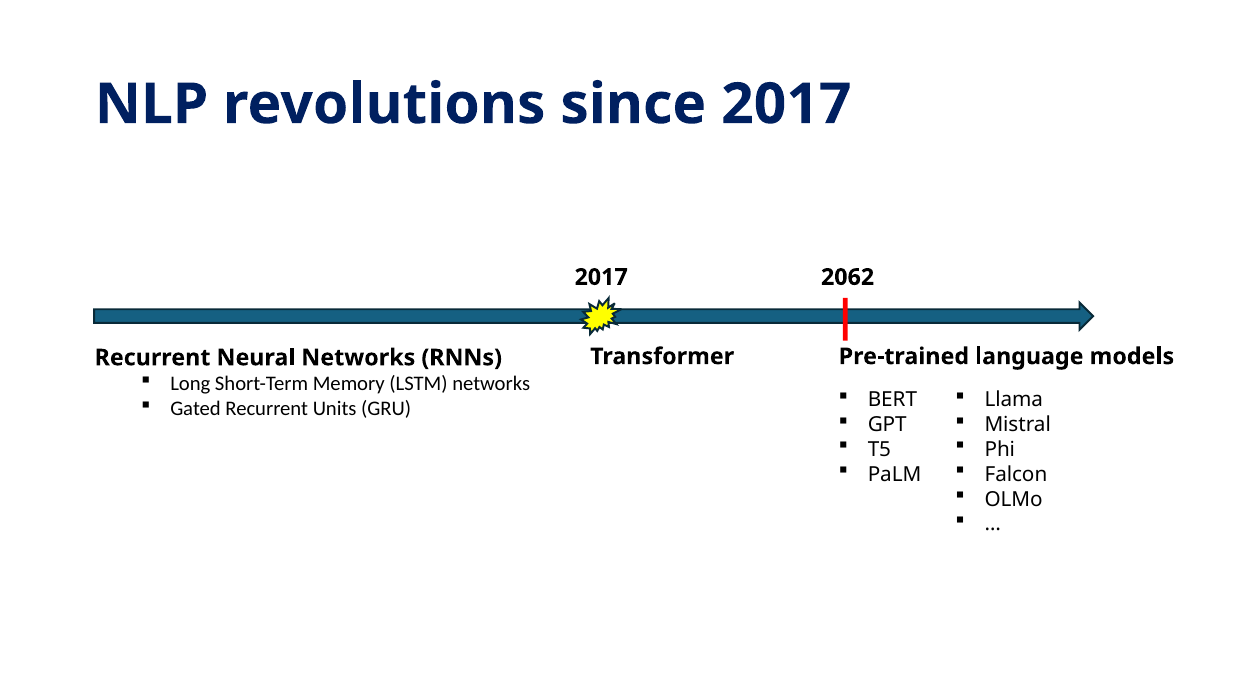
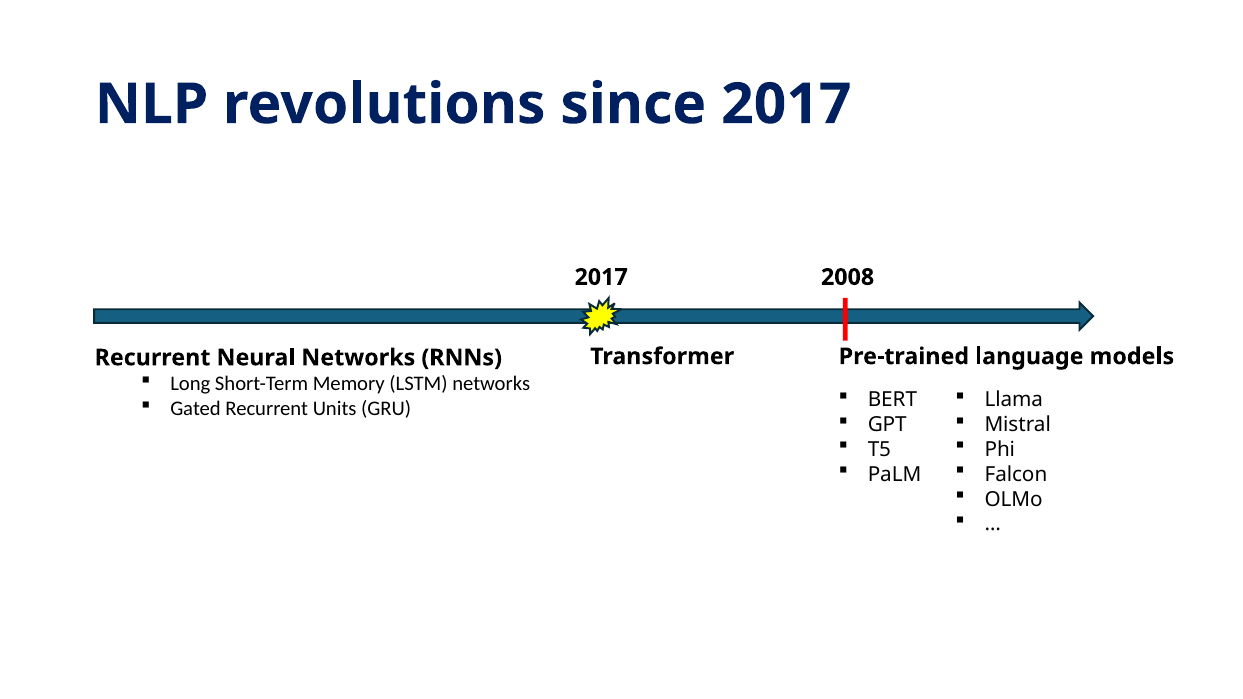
2062: 2062 -> 2008 (848, 277)
